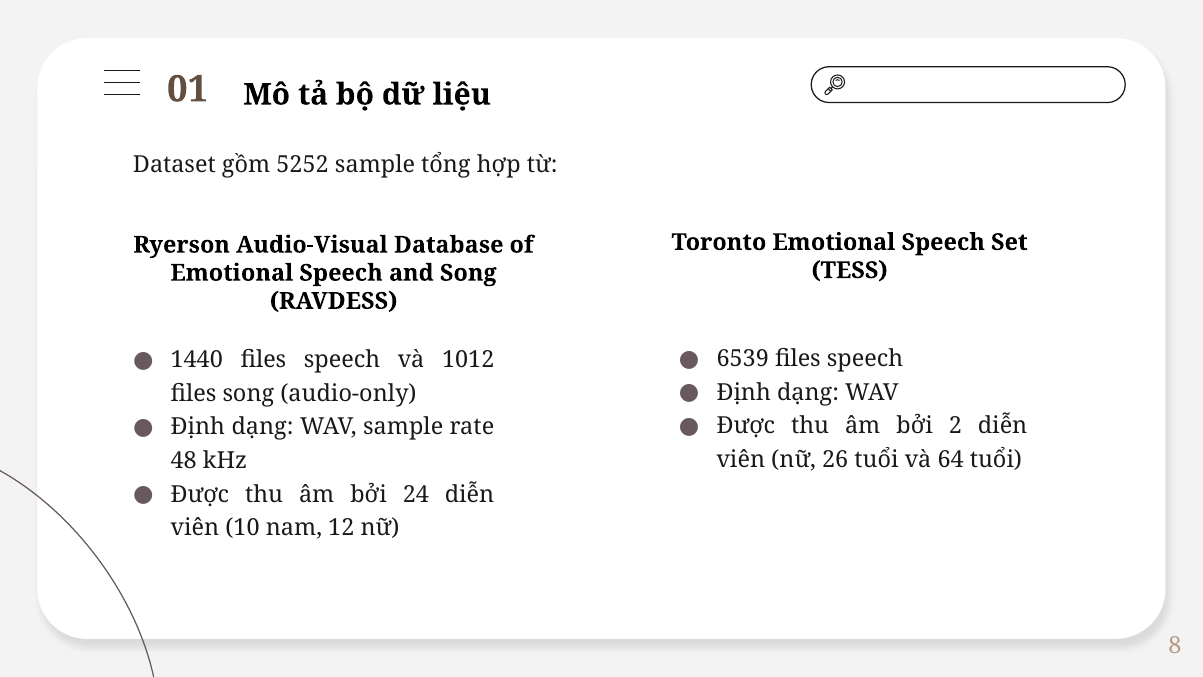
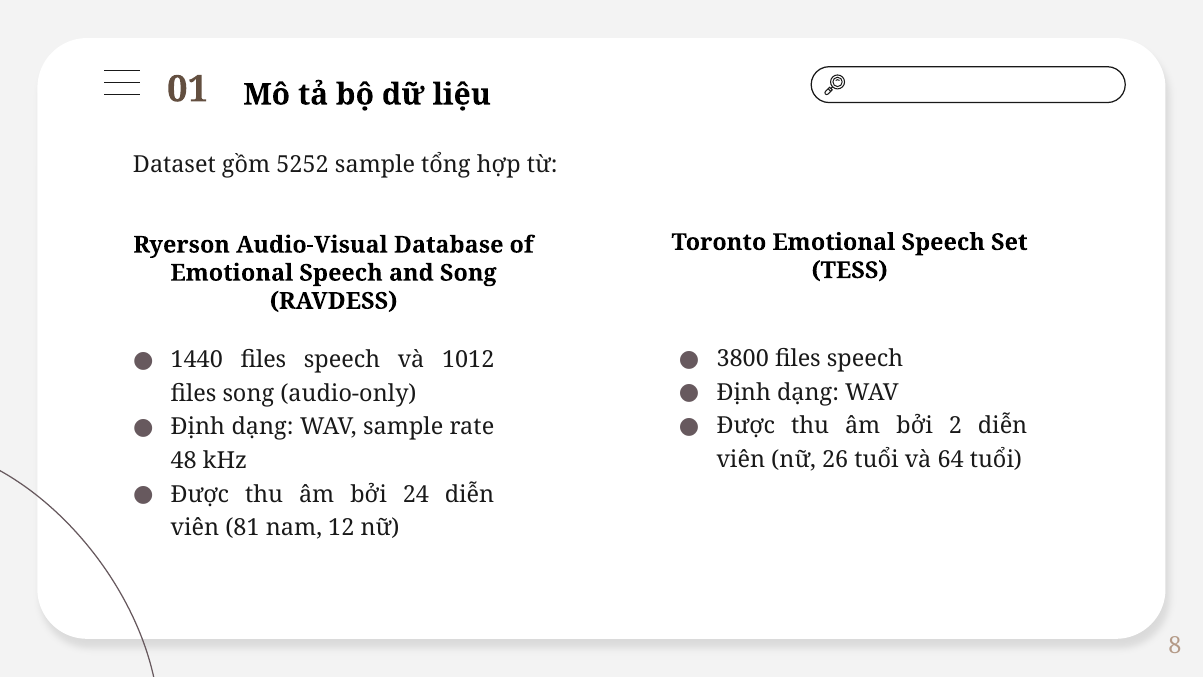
6539: 6539 -> 3800 (743, 359)
10: 10 -> 81 (242, 528)
